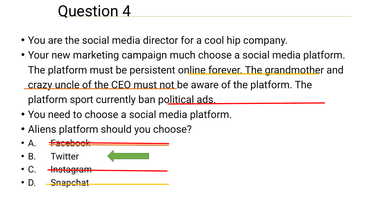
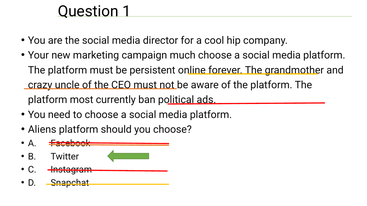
4: 4 -> 1 (127, 11)
sport: sport -> most (82, 100)
